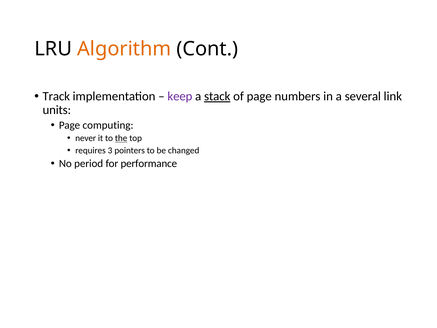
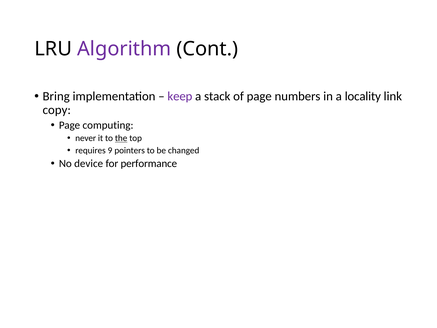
Algorithm colour: orange -> purple (124, 49)
Track: Track -> Bring (56, 96)
stack underline: present -> none (217, 96)
several: several -> locality (363, 96)
units: units -> copy (57, 110)
3: 3 -> 9 (110, 150)
period: period -> device (89, 163)
